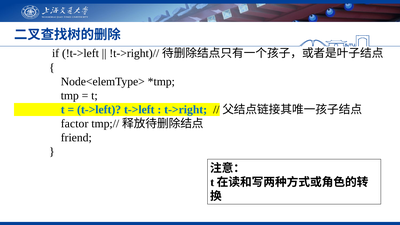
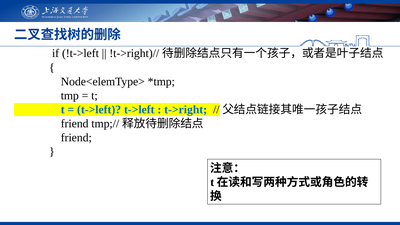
factor: factor -> friend (75, 124)
